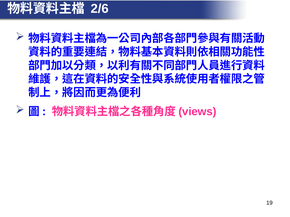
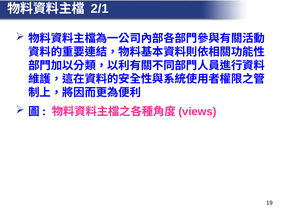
2/6: 2/6 -> 2/1 (100, 9)
